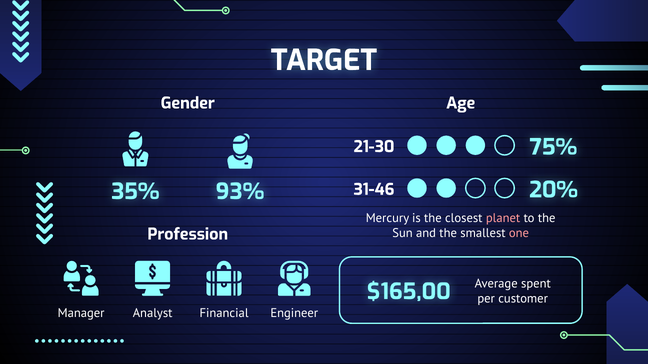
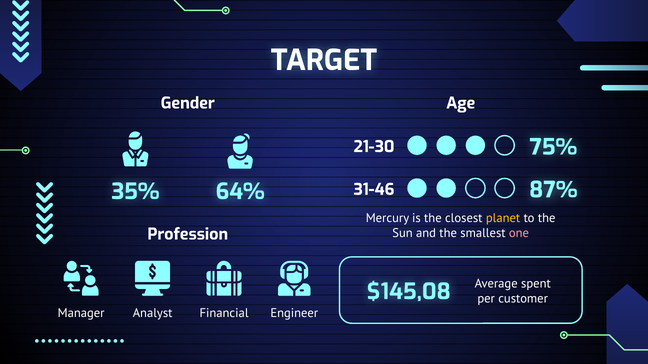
93%: 93% -> 64% (240, 192)
20%: 20% -> 87% (553, 190)
planet colour: pink -> yellow (503, 218)
$165,00: $165,00 -> $145,08 (409, 292)
